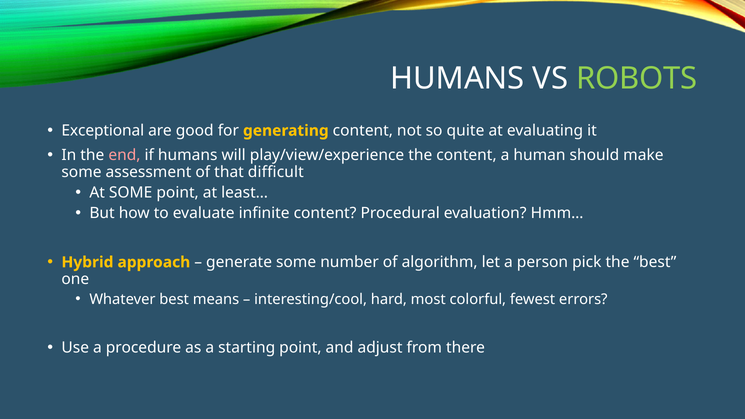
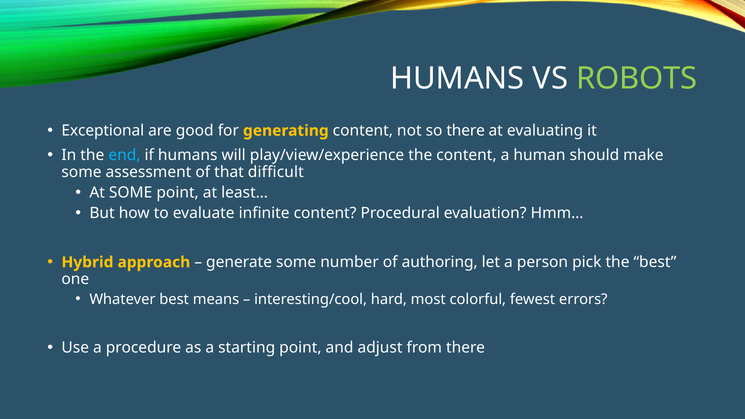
so quite: quite -> there (466, 131)
end colour: pink -> light blue (124, 155)
algorithm: algorithm -> authoring (440, 262)
